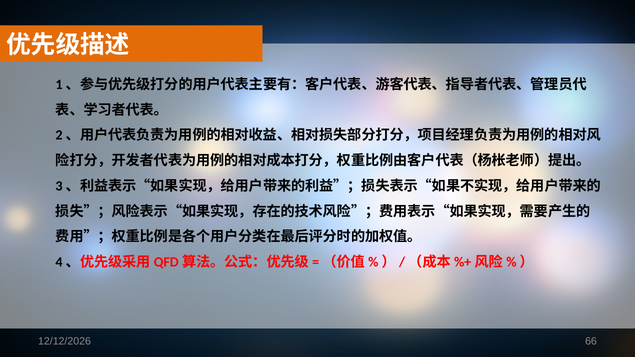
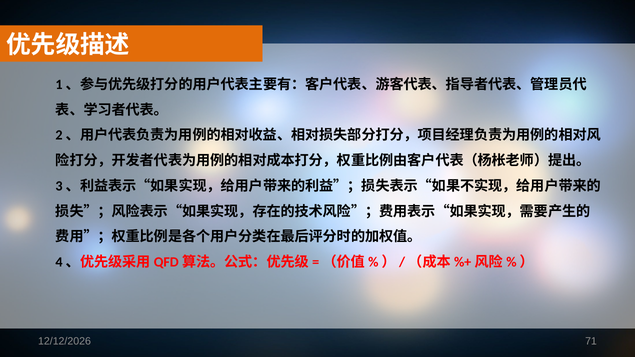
66: 66 -> 71 (591, 341)
